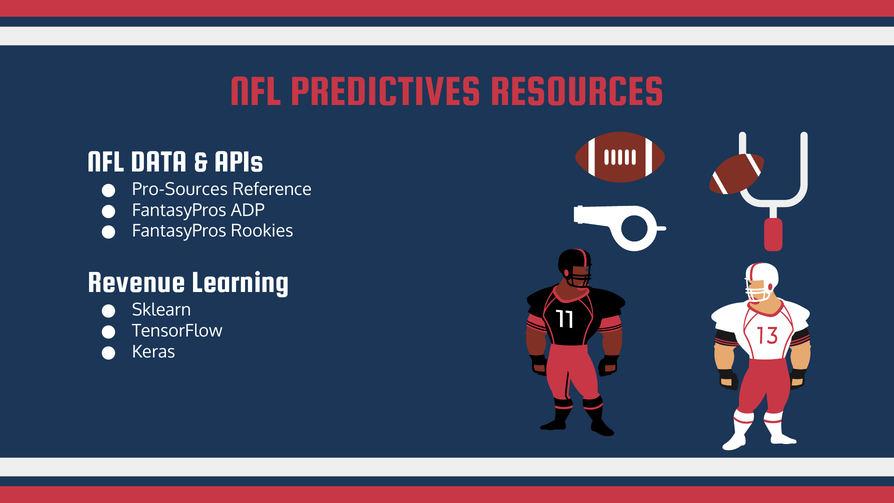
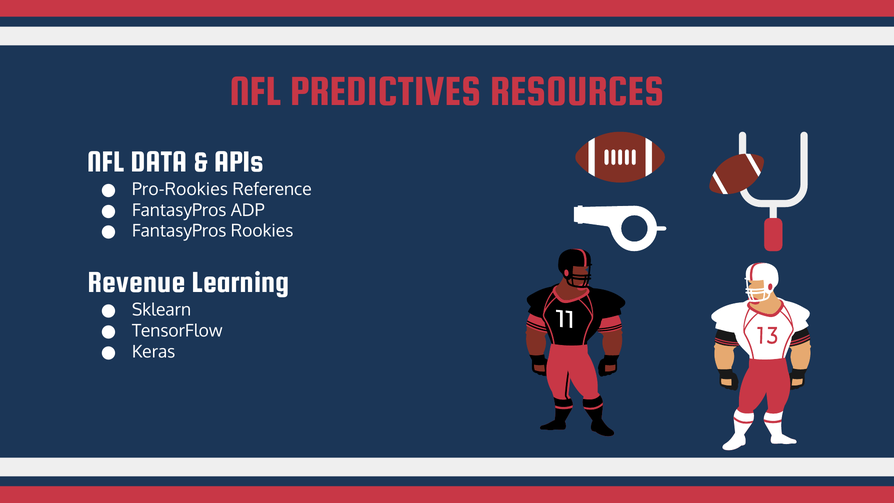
Pro-Sources: Pro-Sources -> Pro-Rookies (180, 189)
